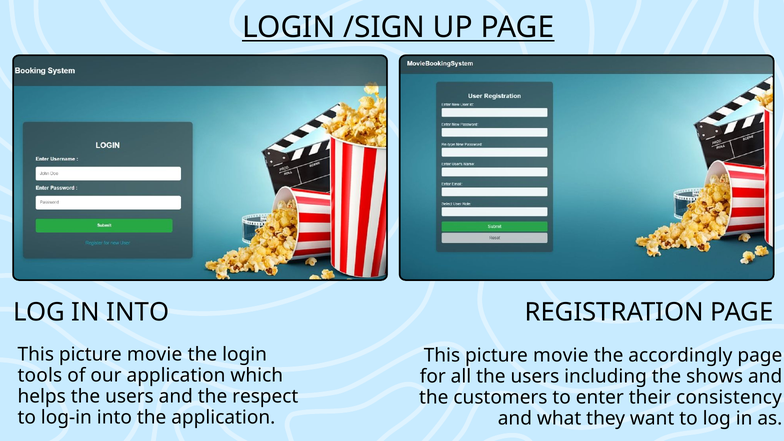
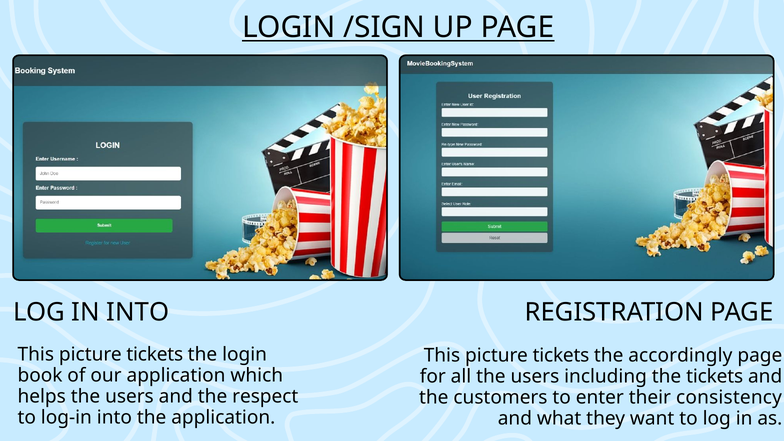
movie: movie -> tickets (155, 355)
movie: movie -> tickets (561, 356)
tools: tools -> book (40, 376)
the shows: shows -> tickets (715, 376)
